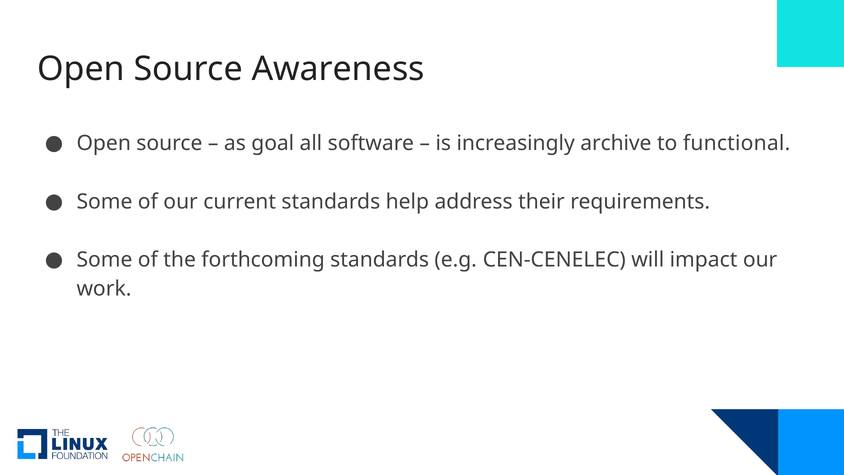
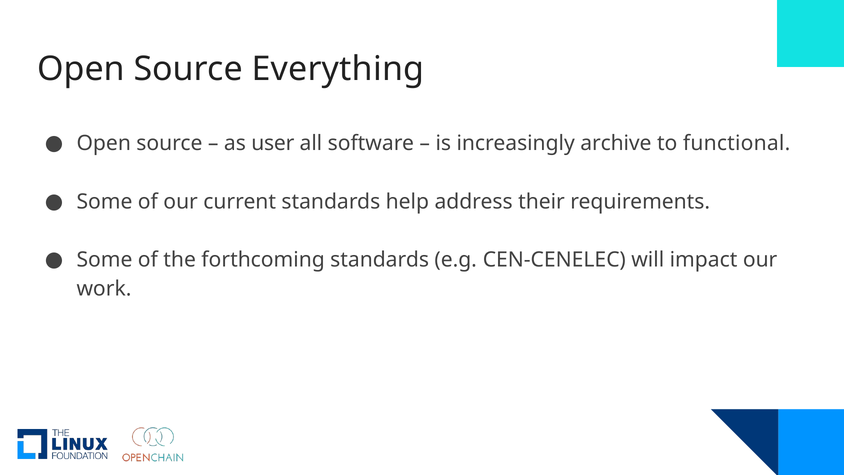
Awareness: Awareness -> Everything (338, 69)
goal: goal -> user (273, 143)
